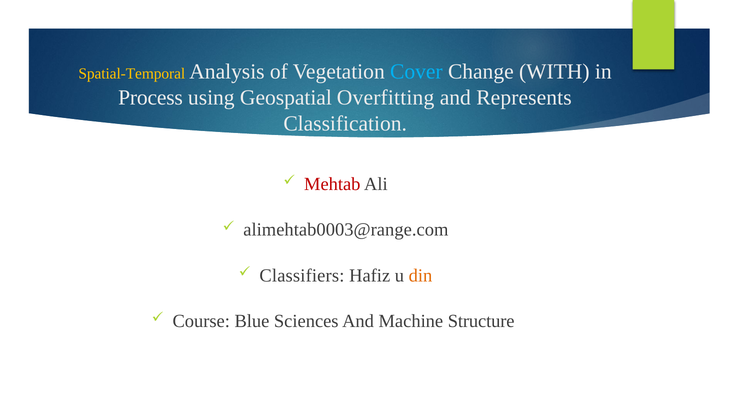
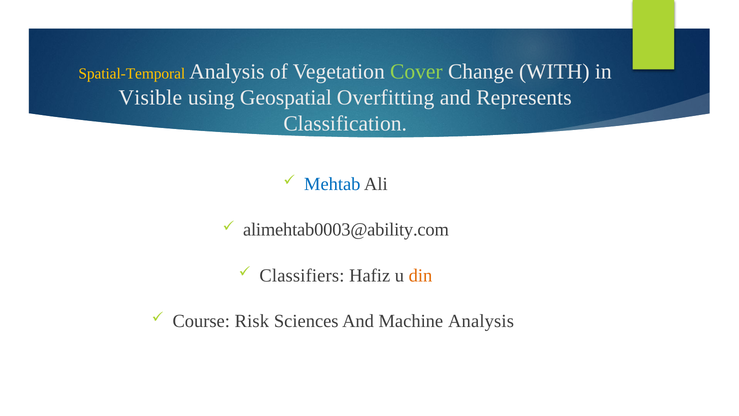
Cover colour: light blue -> light green (416, 72)
Process: Process -> Visible (150, 98)
Mehtab colour: red -> blue (332, 184)
alimehtab0003@range.com: alimehtab0003@range.com -> alimehtab0003@ability.com (346, 230)
Blue: Blue -> Risk (252, 321)
Machine Structure: Structure -> Analysis (481, 321)
